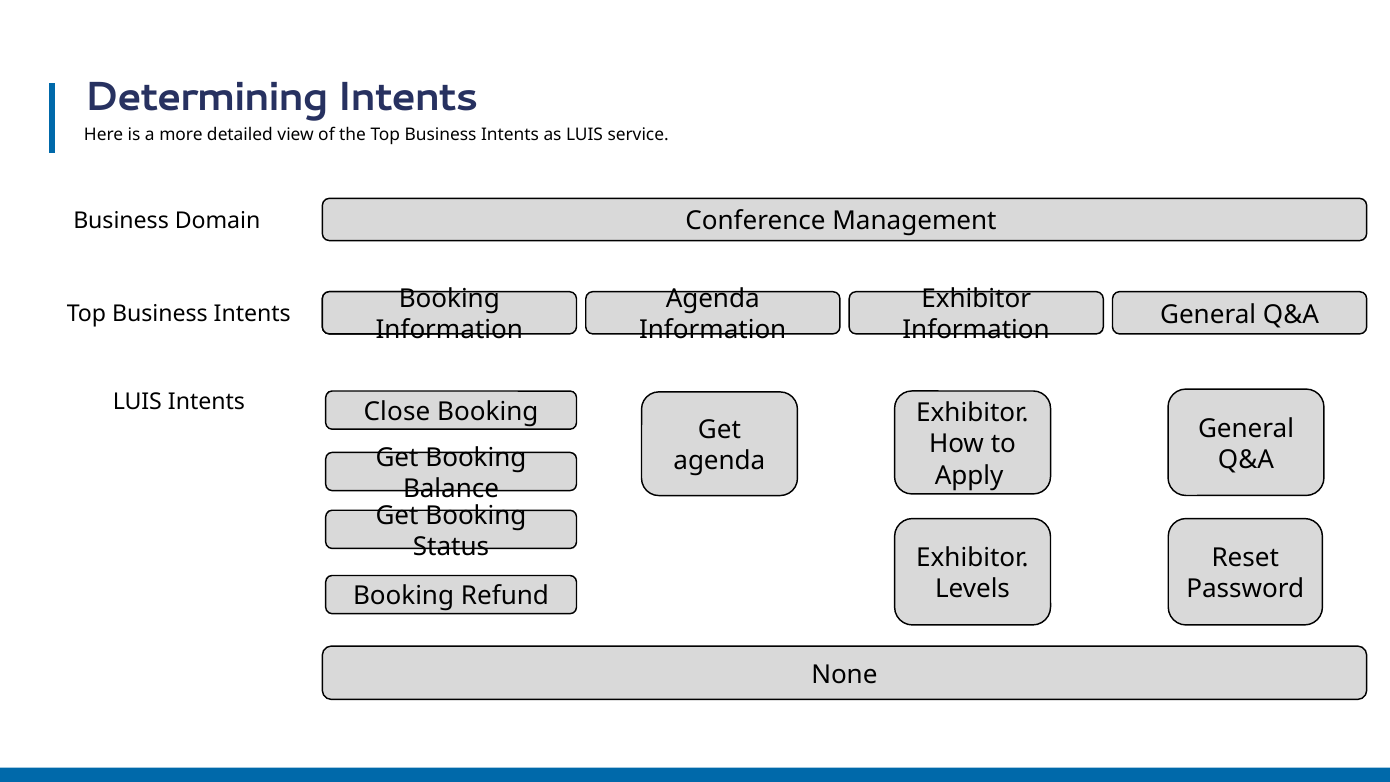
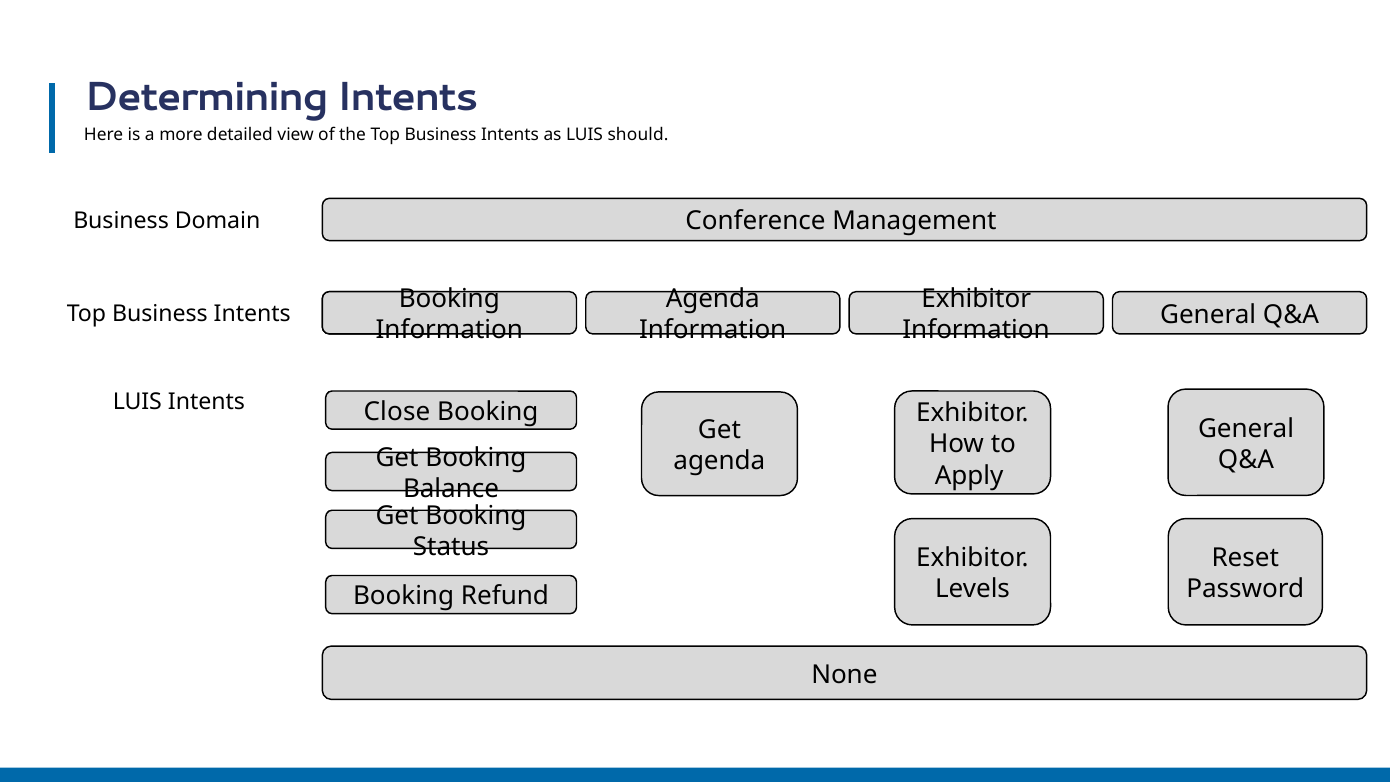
service: service -> should (638, 135)
